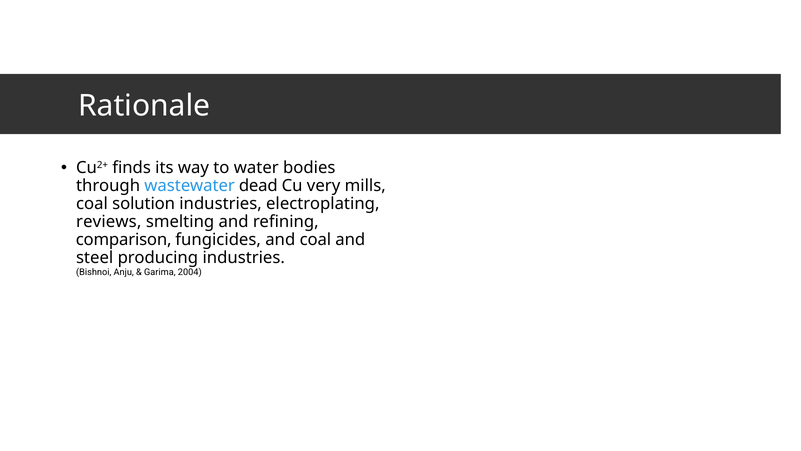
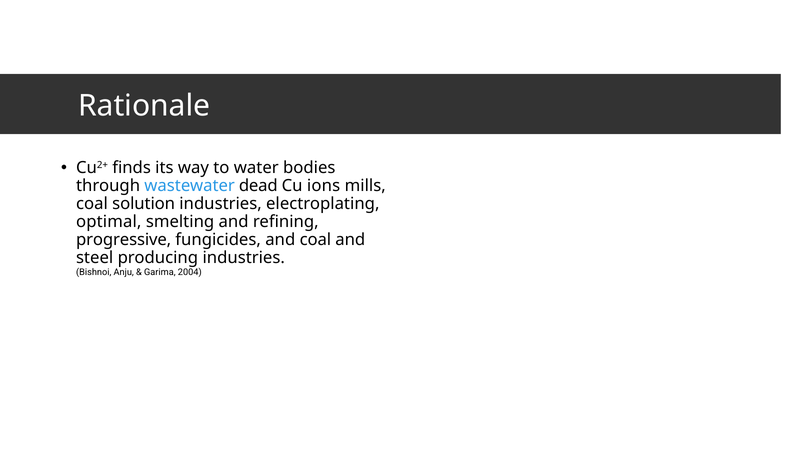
very: very -> ions (324, 186)
reviews: reviews -> optimal (109, 222)
comparison: comparison -> progressive (124, 240)
